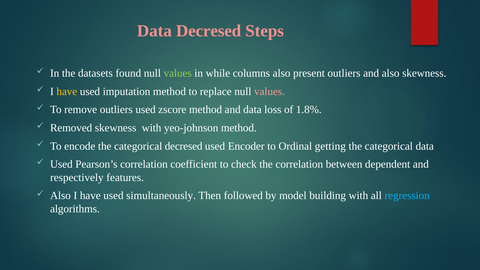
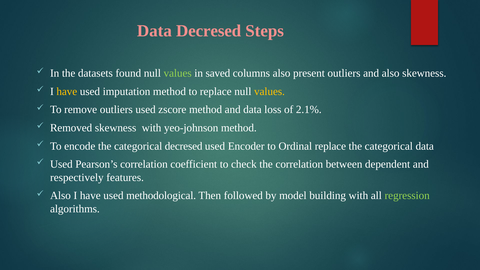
while: while -> saved (218, 73)
values colour: pink -> yellow (269, 92)
1.8%: 1.8% -> 2.1% (309, 110)
Ordinal getting: getting -> replace (330, 146)
simultaneously: simultaneously -> methodological (161, 196)
regression colour: light blue -> light green (407, 196)
